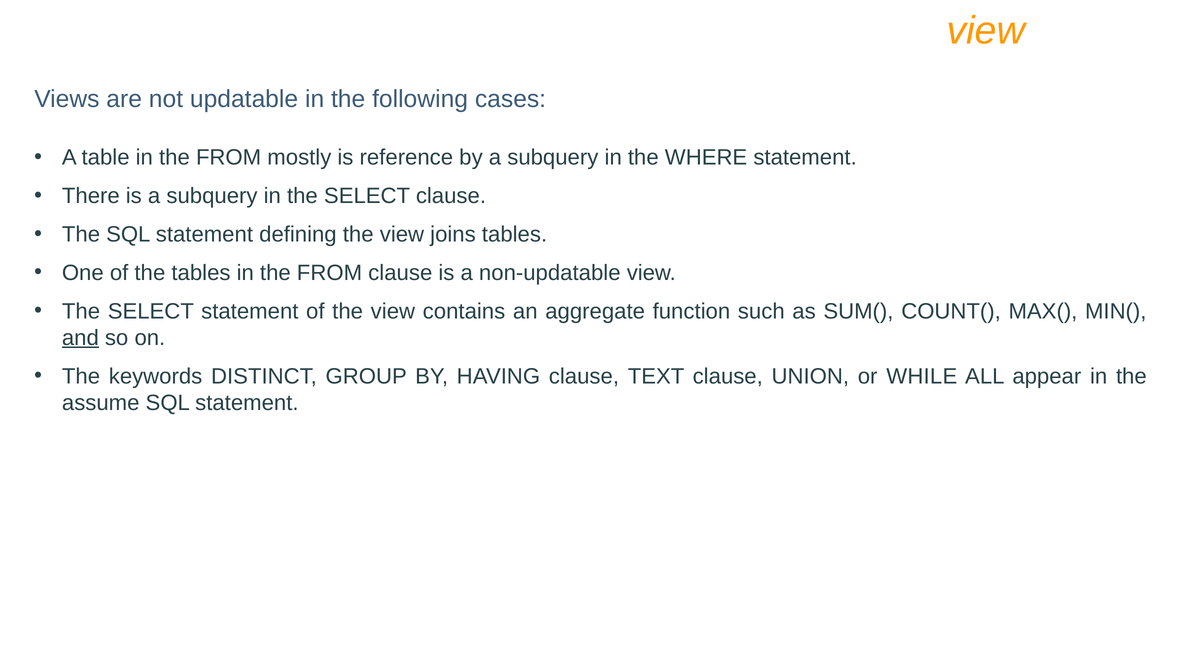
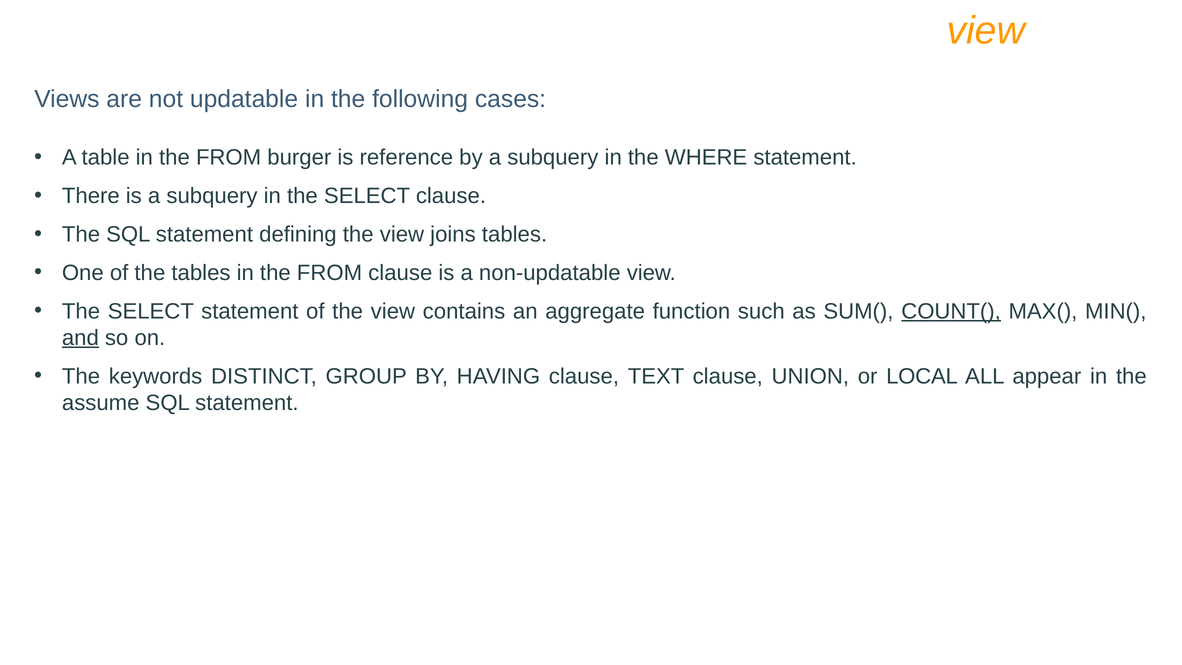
mostly: mostly -> burger (299, 158)
COUNT( underline: none -> present (951, 311)
WHILE: WHILE -> LOCAL (922, 376)
